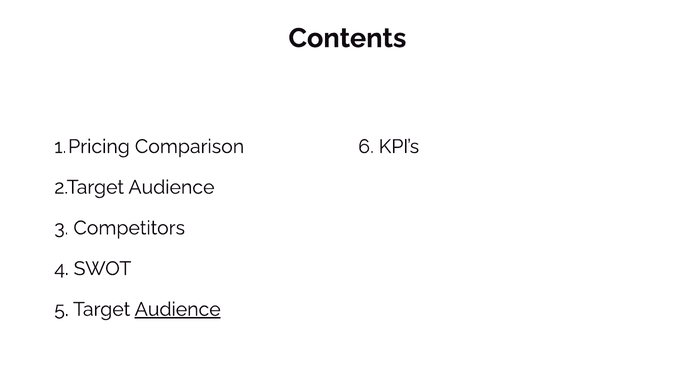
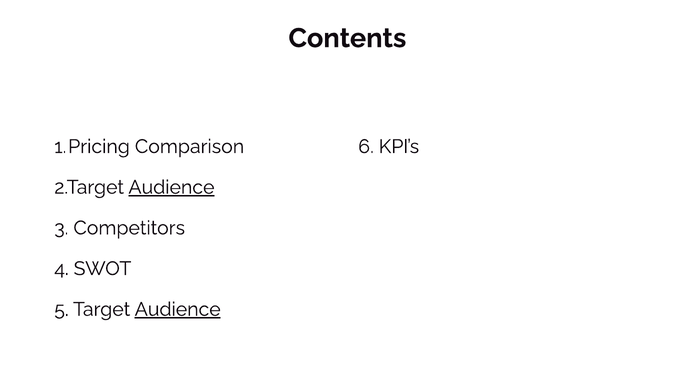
Audience underline: none -> present (171, 187)
